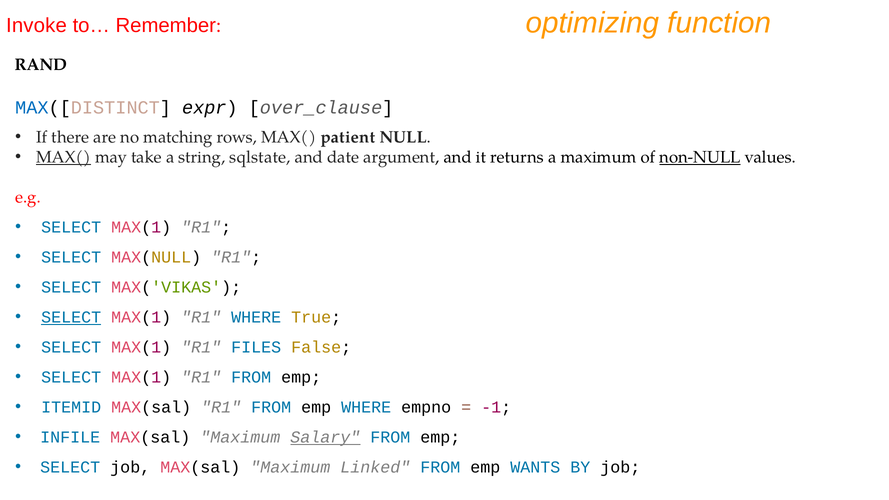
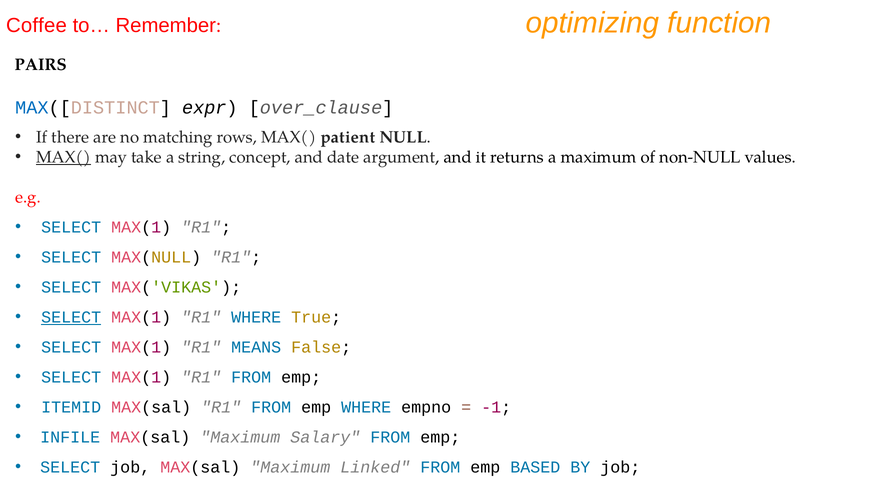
Invoke: Invoke -> Coffee (36, 25)
RAND: RAND -> PAIRS (41, 65)
sqlstate: sqlstate -> concept (260, 157)
non-NULL underline: present -> none (700, 157)
FILES: FILES -> MEANS (256, 347)
Salary underline: present -> none (325, 437)
WANTS: WANTS -> BASED (535, 467)
